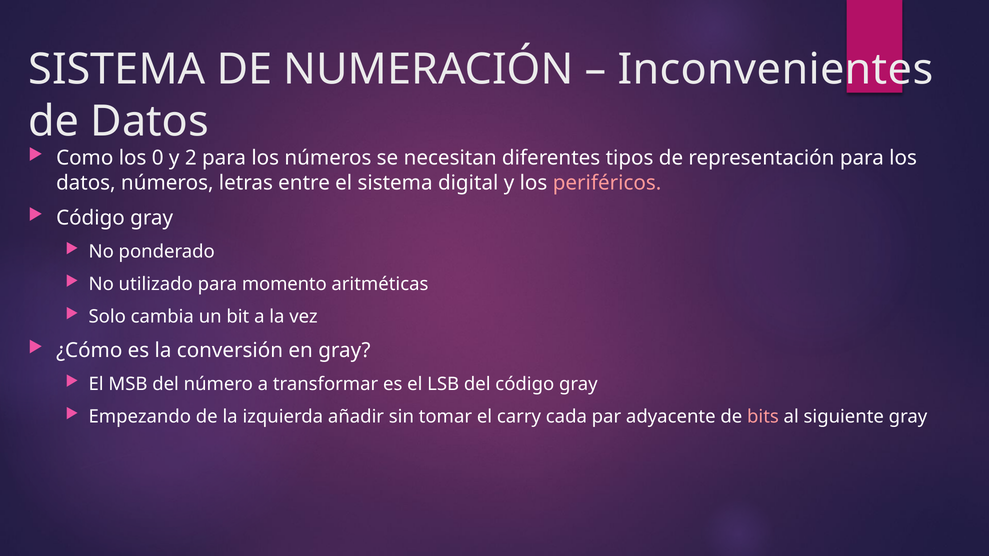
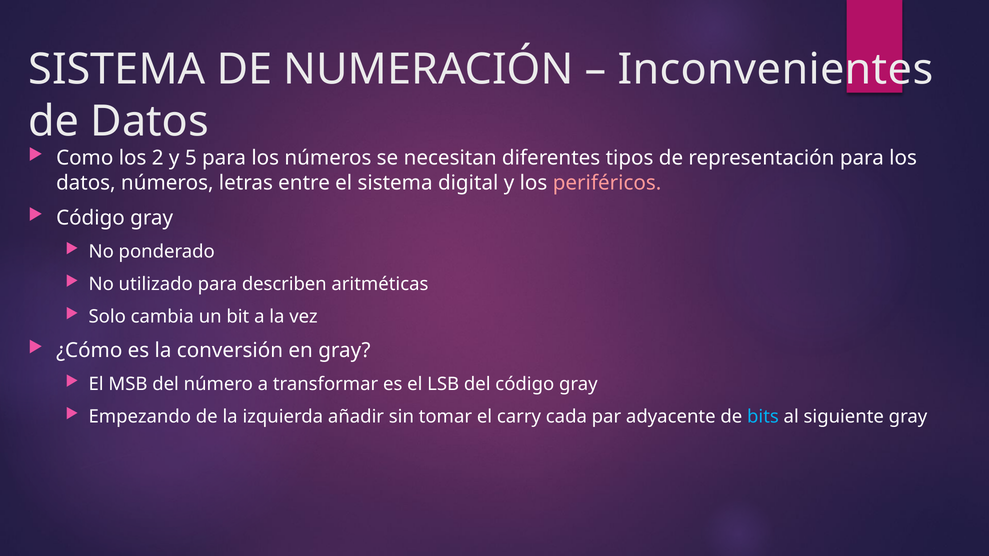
0: 0 -> 2 (158, 158)
2: 2 -> 5 (191, 158)
momento: momento -> describen (284, 284)
bits colour: pink -> light blue (763, 417)
